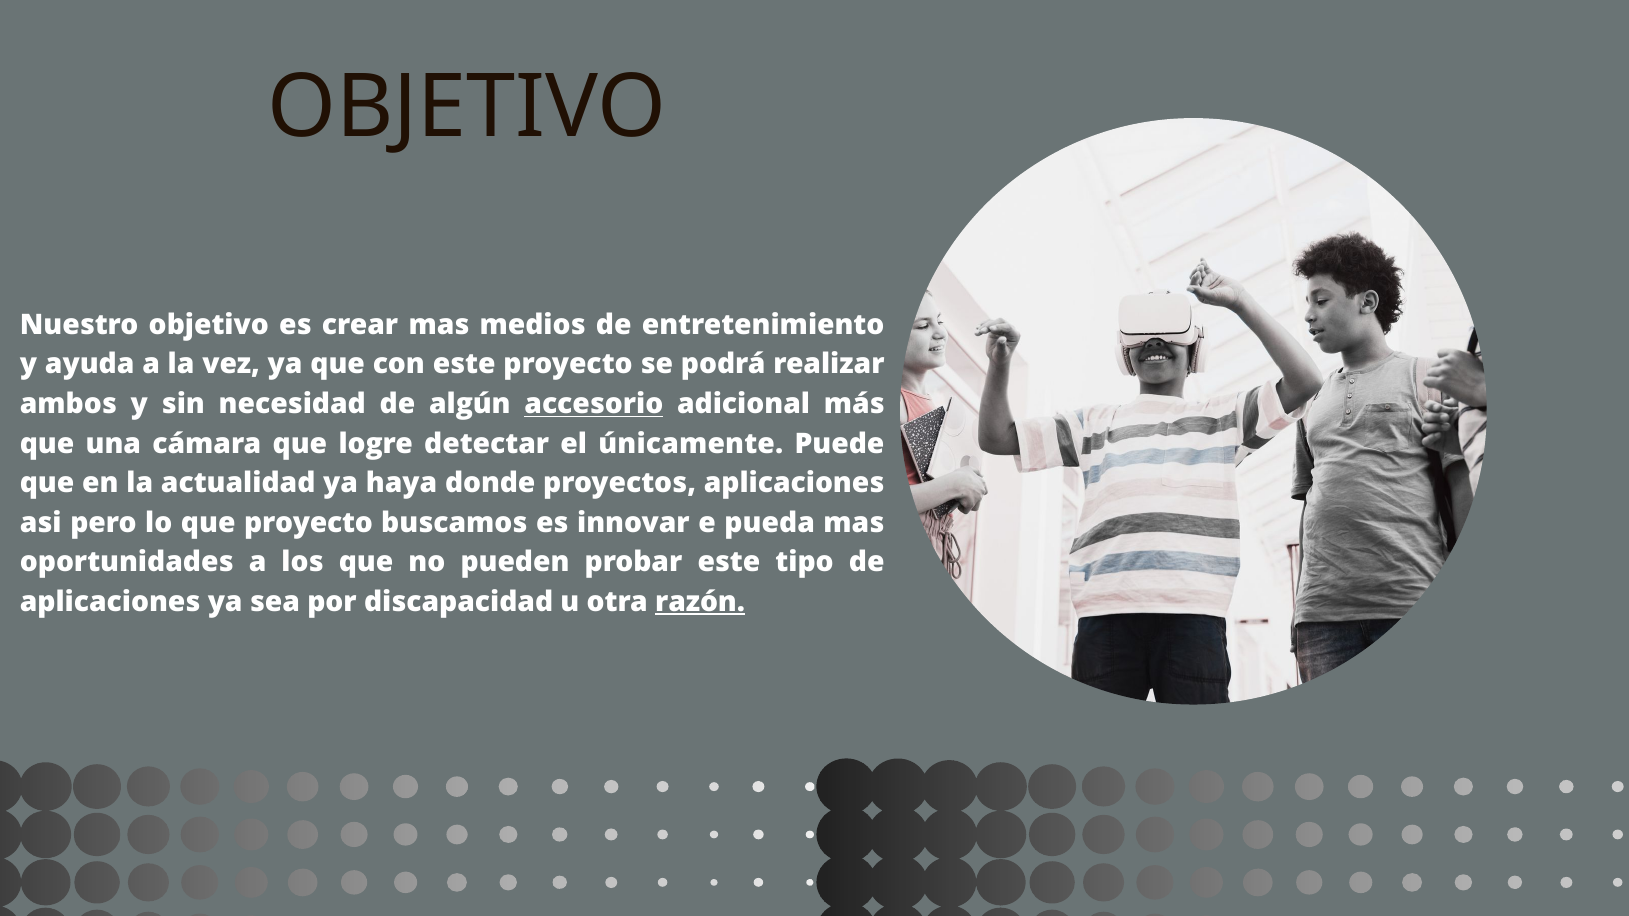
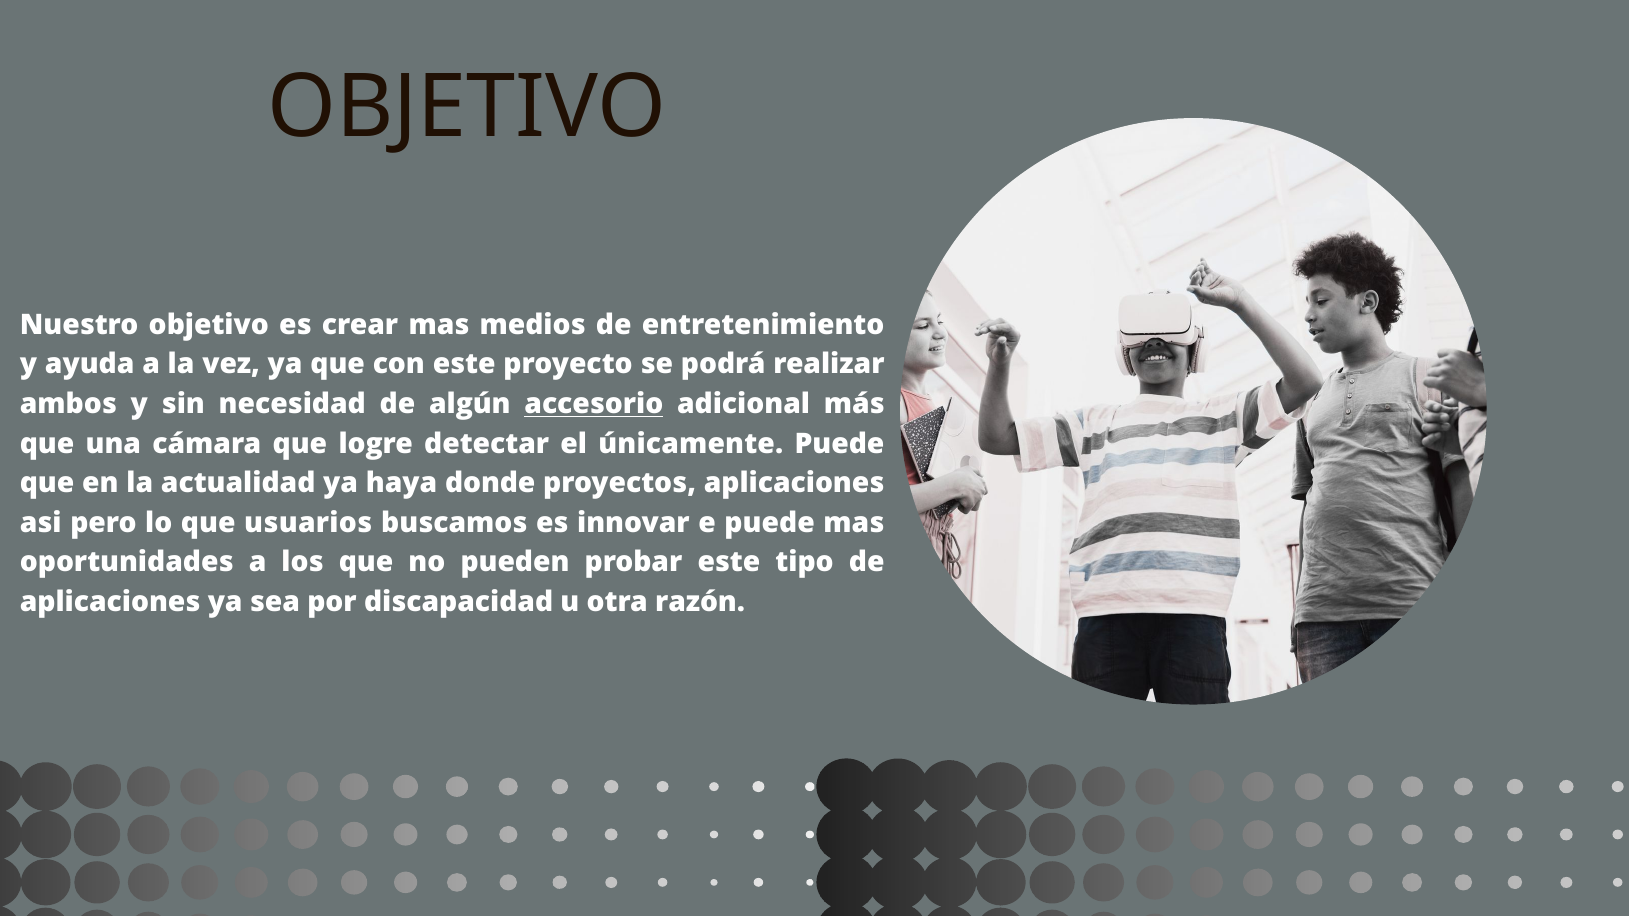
que proyecto: proyecto -> usuarios (308, 523)
e pueda: pueda -> puede (770, 523)
razón underline: present -> none (700, 602)
